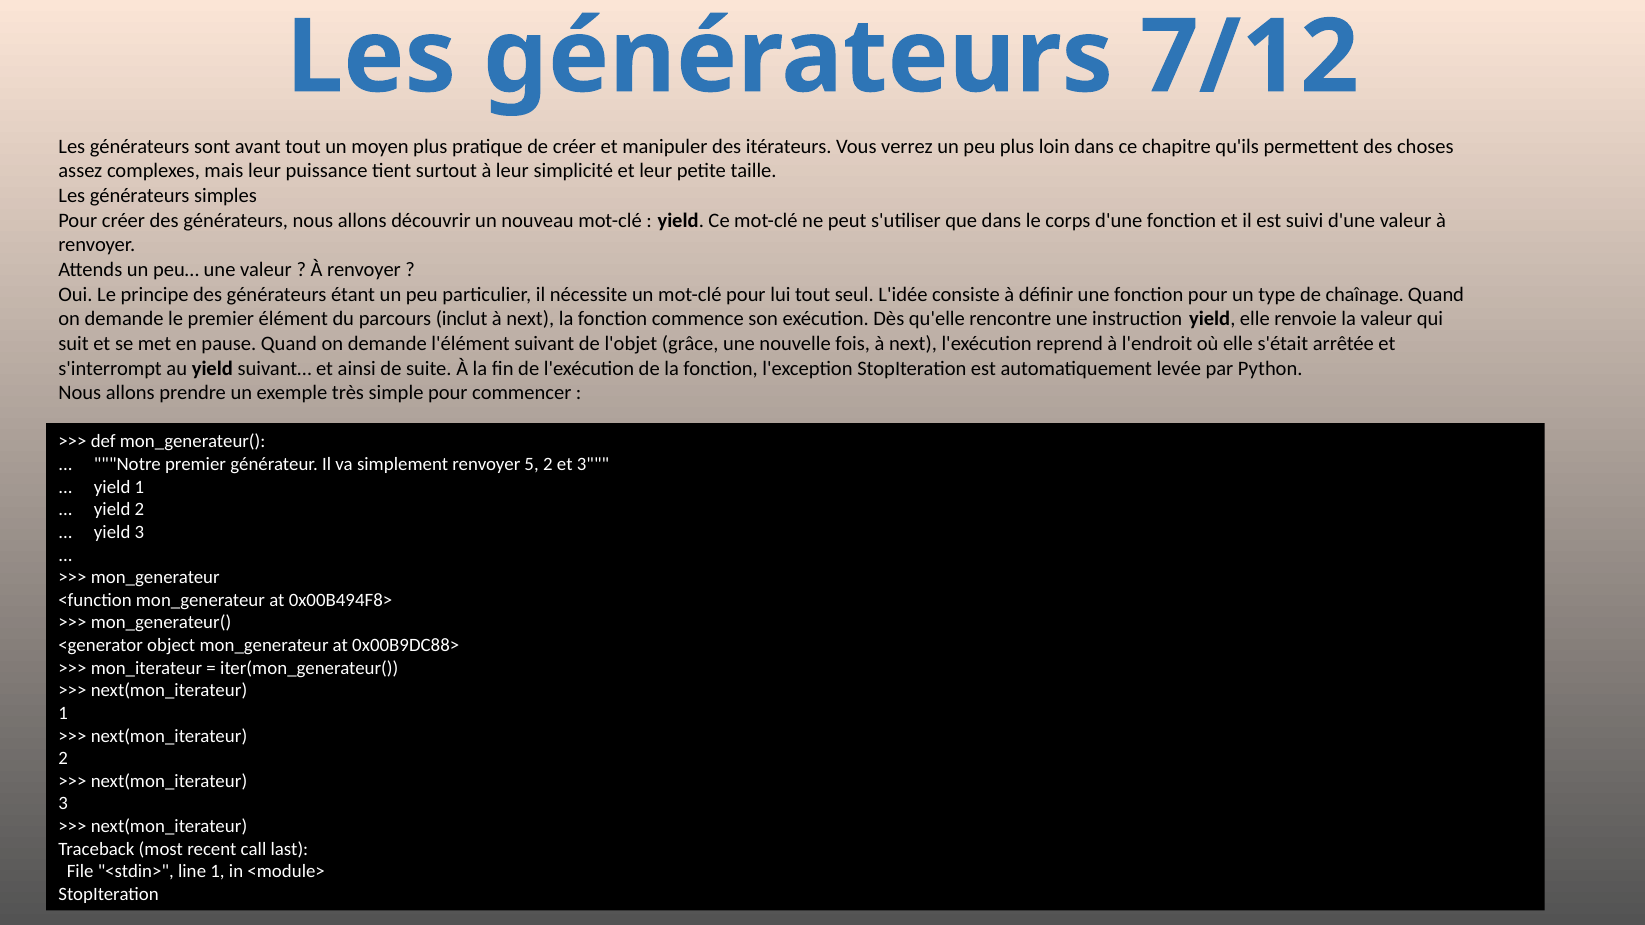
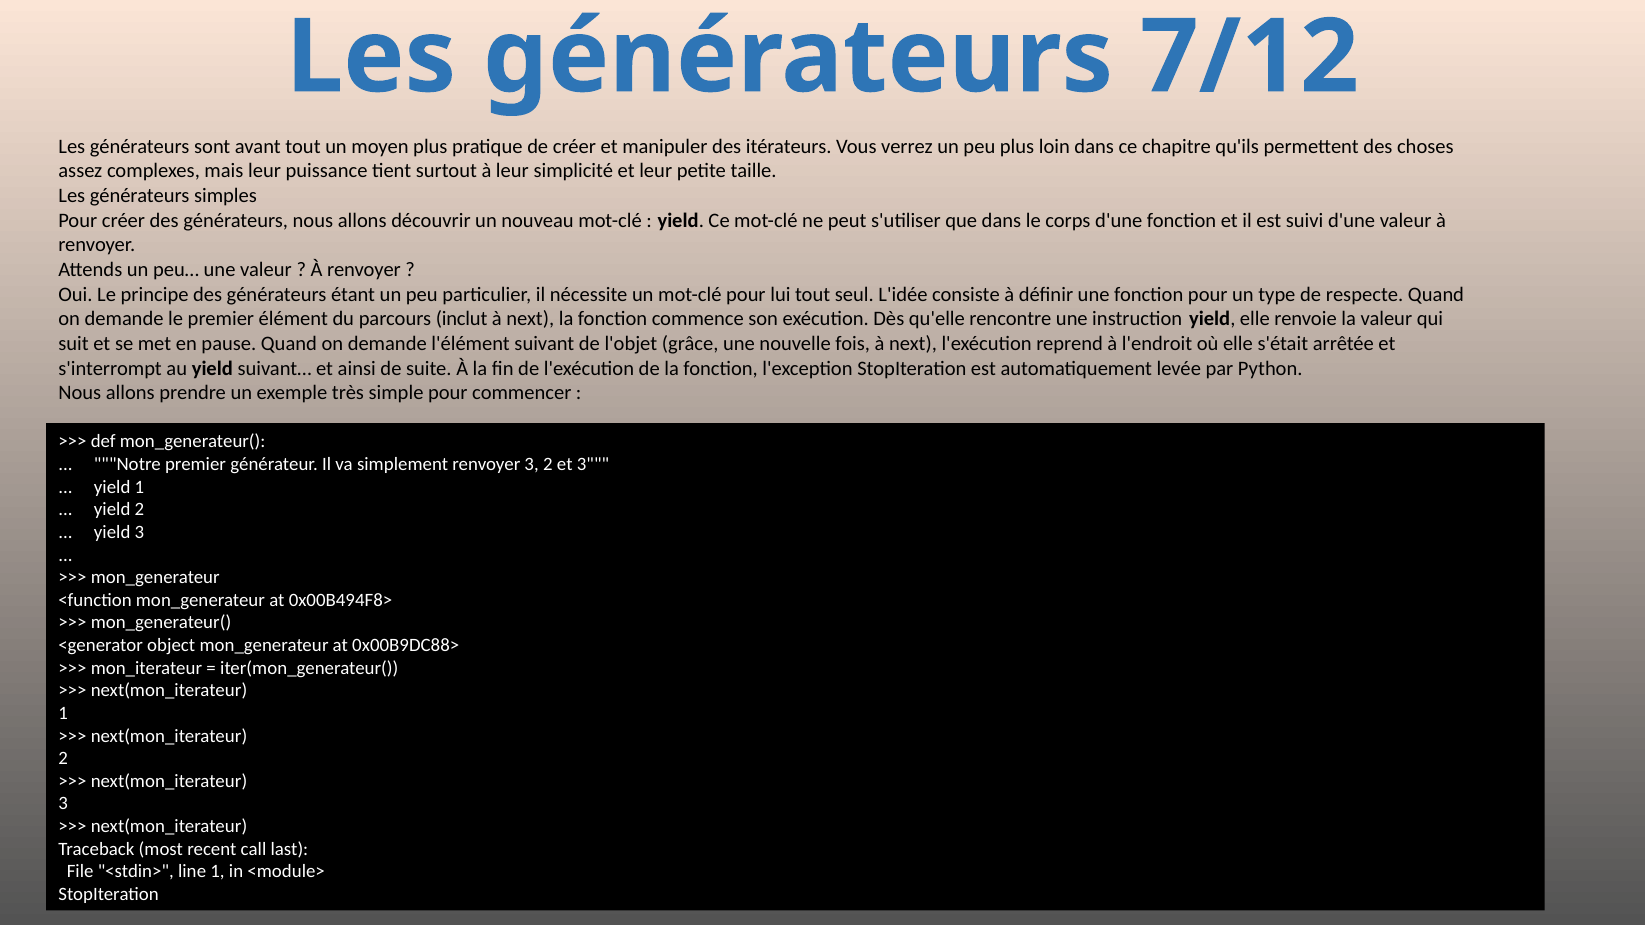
chaînage: chaînage -> respecte (1365, 295)
renvoyer 5: 5 -> 3 (532, 464)
